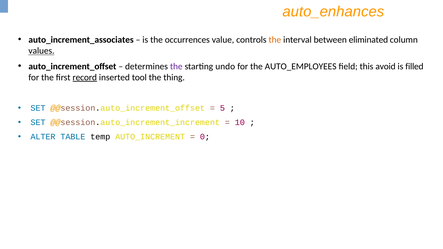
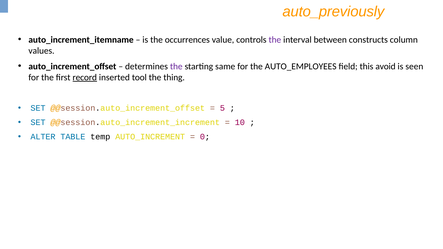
auto_enhances: auto_enhances -> auto_previously (333, 12)
auto_increment_associates: auto_increment_associates -> auto_increment_itemname (81, 40)
the colour: orange -> purple (275, 40)
eliminated: eliminated -> constructs (368, 40)
values underline: present -> none (41, 51)
undo: undo -> same (225, 66)
filled: filled -> seen (414, 66)
